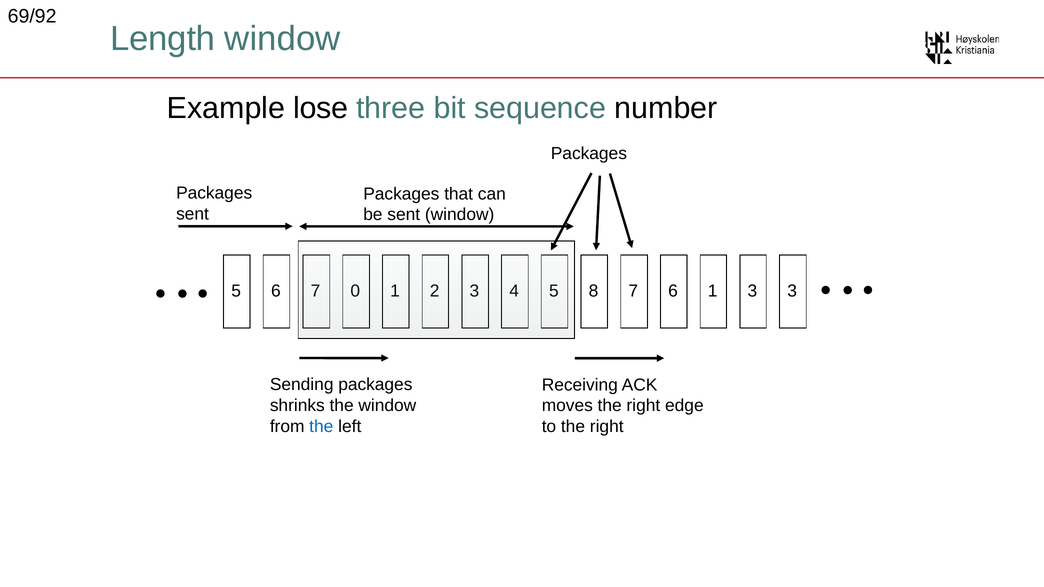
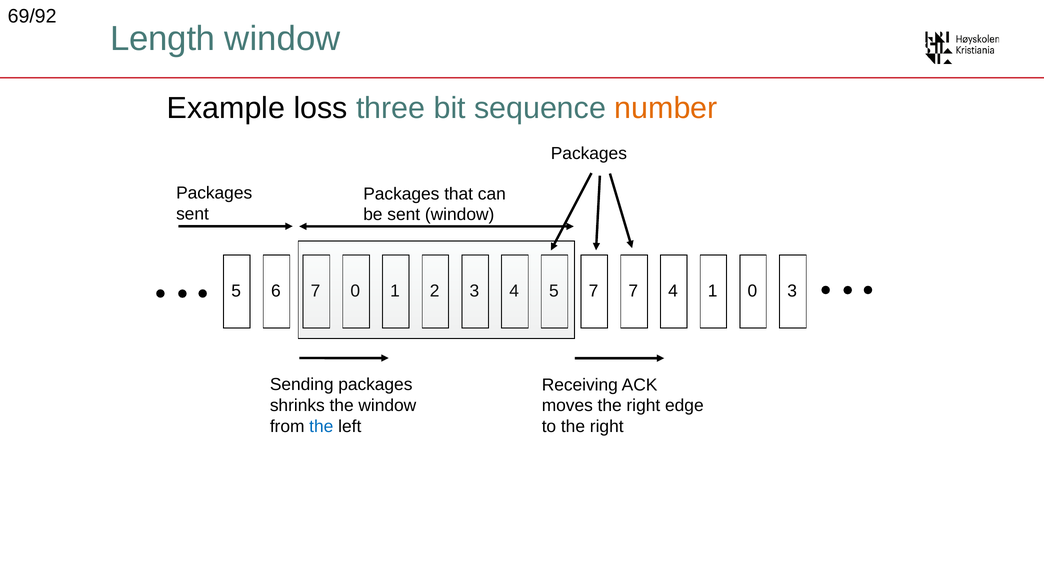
lose: lose -> loss (321, 108)
number colour: black -> orange (666, 108)
8: 8 -> 7 (594, 291)
7 6: 6 -> 4 (673, 291)
1 3: 3 -> 0 (752, 291)
